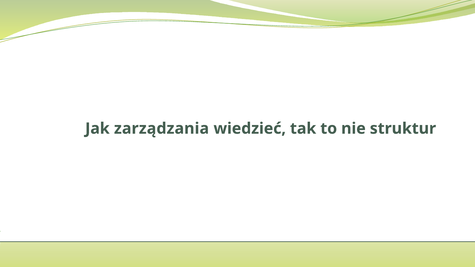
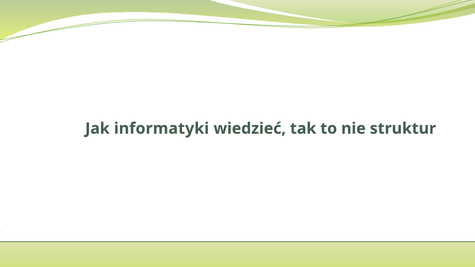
zarządzania: zarządzania -> informatyki (162, 129)
